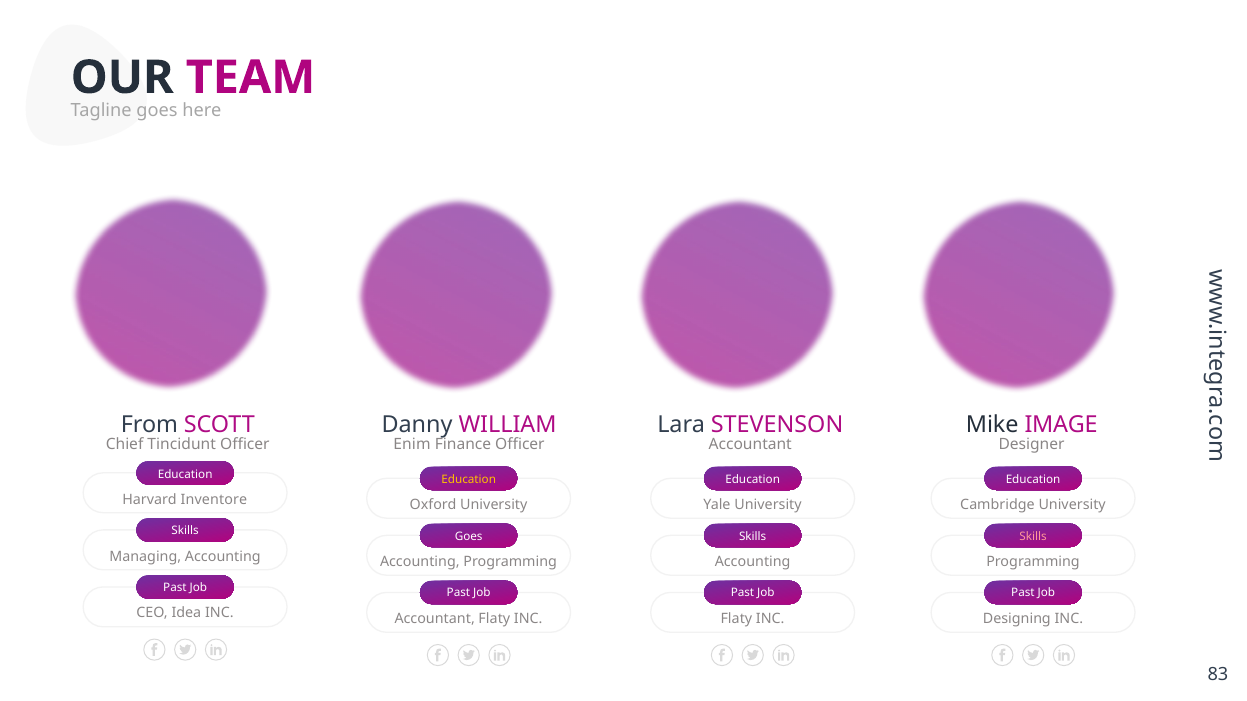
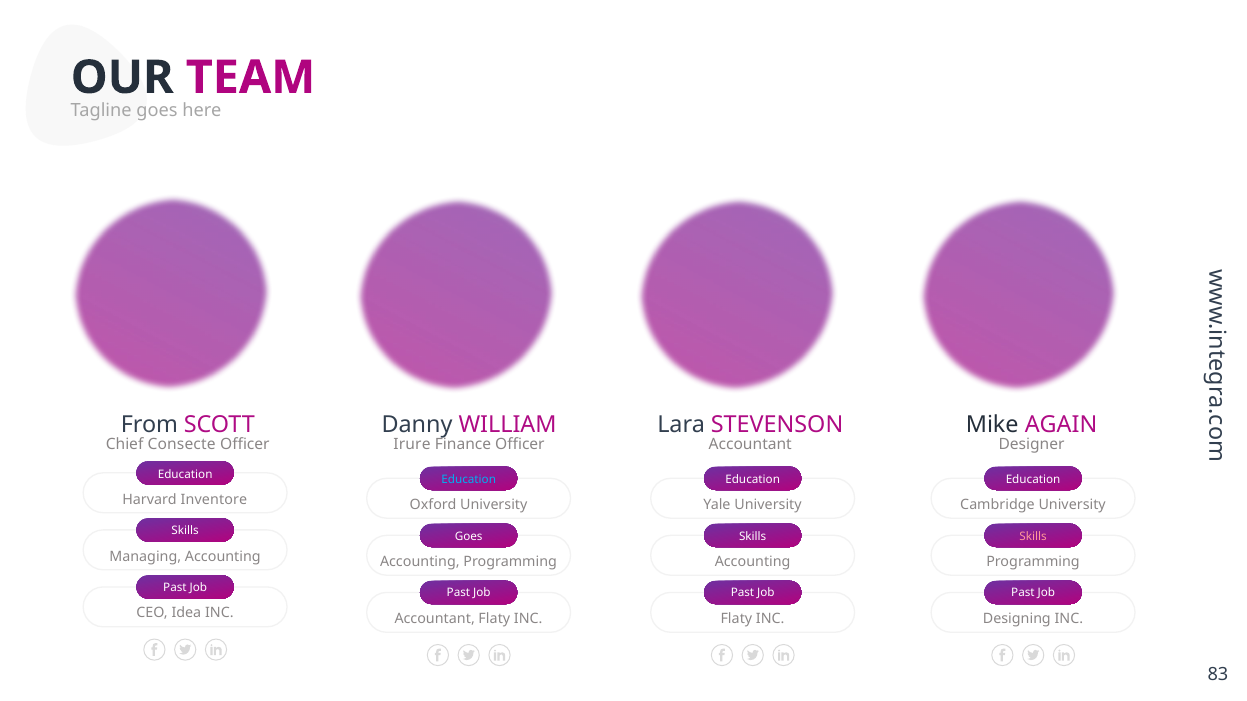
IMAGE: IMAGE -> AGAIN (1061, 425)
Tincidunt: Tincidunt -> Consecte (182, 444)
Enim: Enim -> Irure (412, 444)
Education colour: yellow -> light blue (469, 480)
